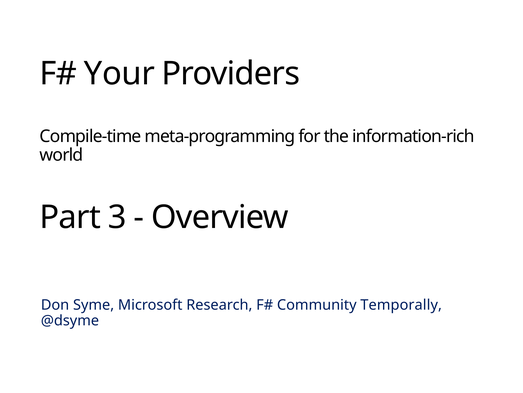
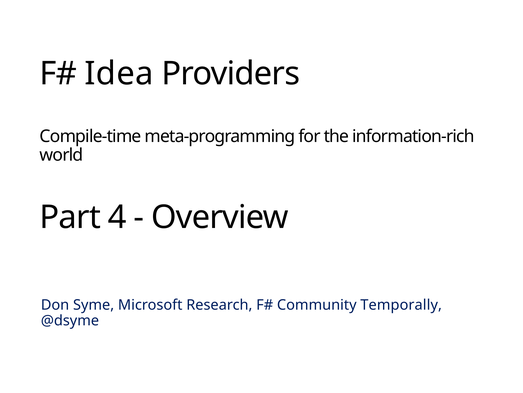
Your: Your -> Idea (119, 74)
3: 3 -> 4 (117, 217)
